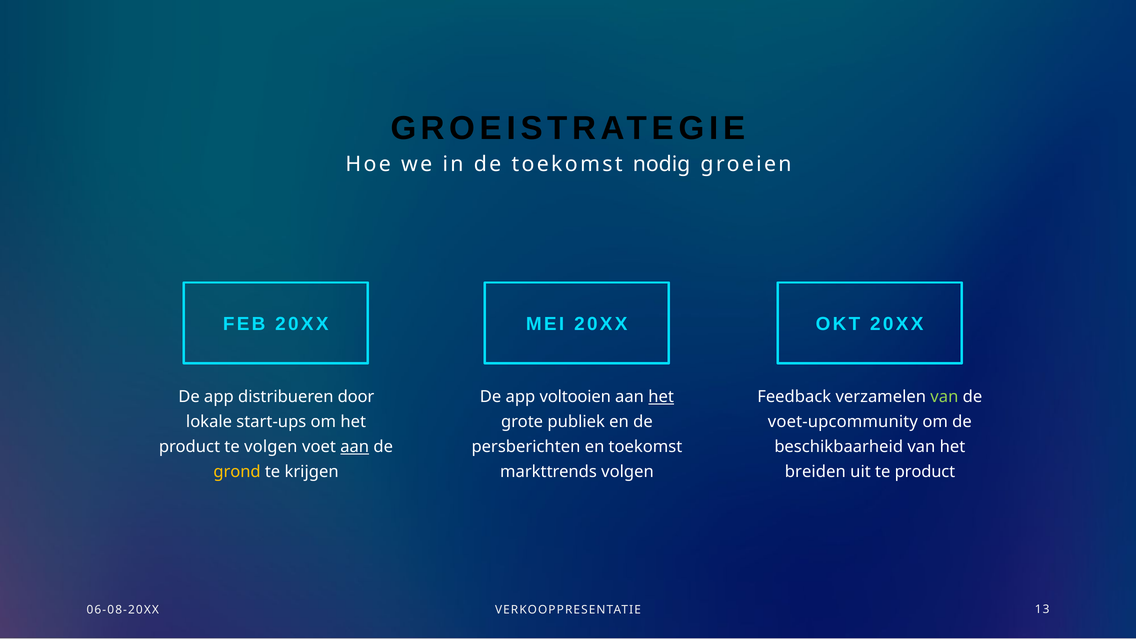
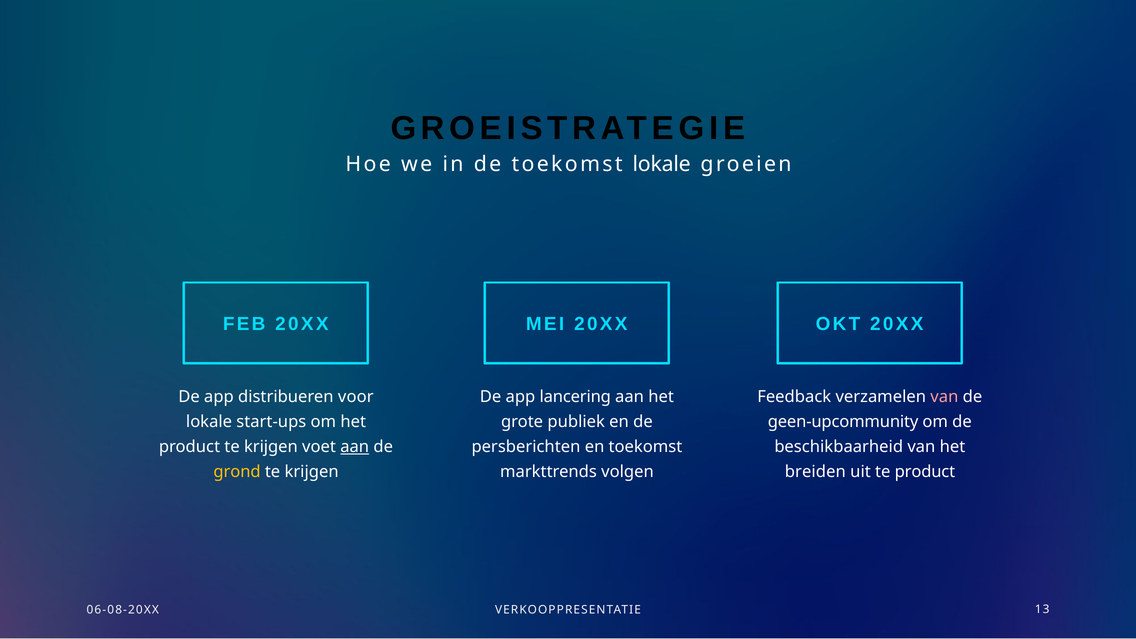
toekomst nodig: nodig -> lokale (662, 164)
door: door -> voor (356, 397)
voltooien: voltooien -> lancering (575, 397)
het underline: present -> none (661, 397)
van colour: light green -> pink (944, 397)
voet-upcommunity: voet-upcommunity -> geen-upcommunity (843, 422)
product te volgen: volgen -> krijgen (271, 447)
